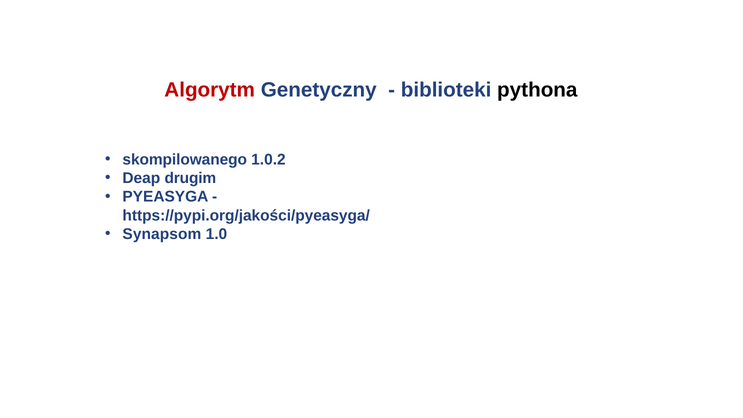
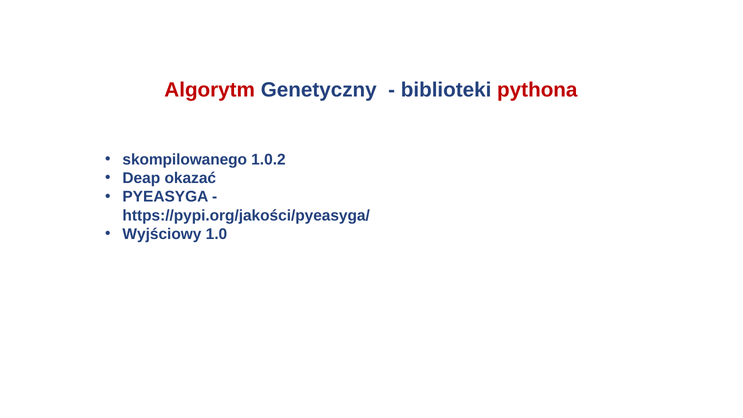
pythona colour: black -> red (537, 90)
drugim: drugim -> okazać (190, 178)
Synapsom: Synapsom -> Wyjściowy (162, 234)
